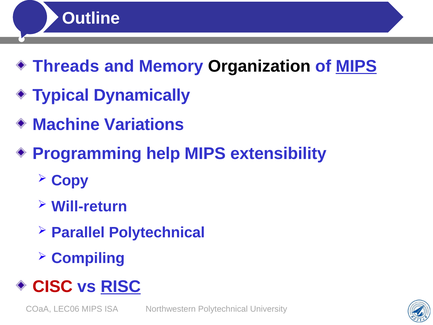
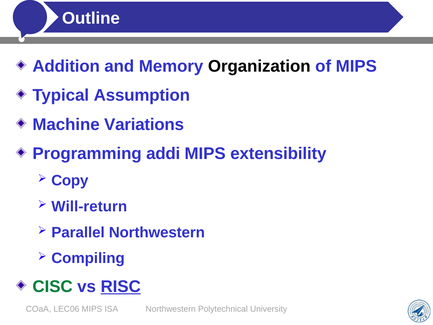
Threads: Threads -> Addition (66, 66)
MIPS underline: present -> none (356, 66)
Dynamically: Dynamically -> Assumption (142, 95)
help: help -> addi (163, 154)
Parallel Polytechnical: Polytechnical -> Northwestern (157, 232)
CISC colour: red -> green (53, 286)
